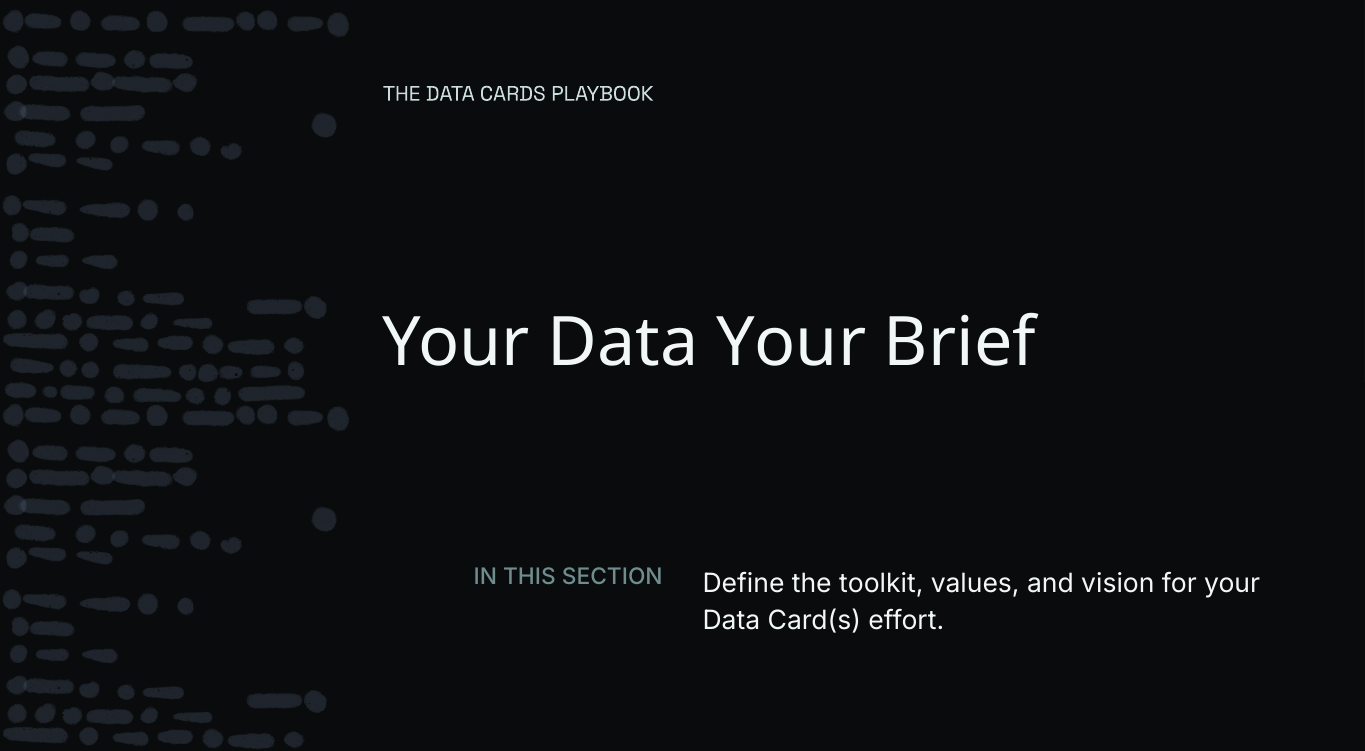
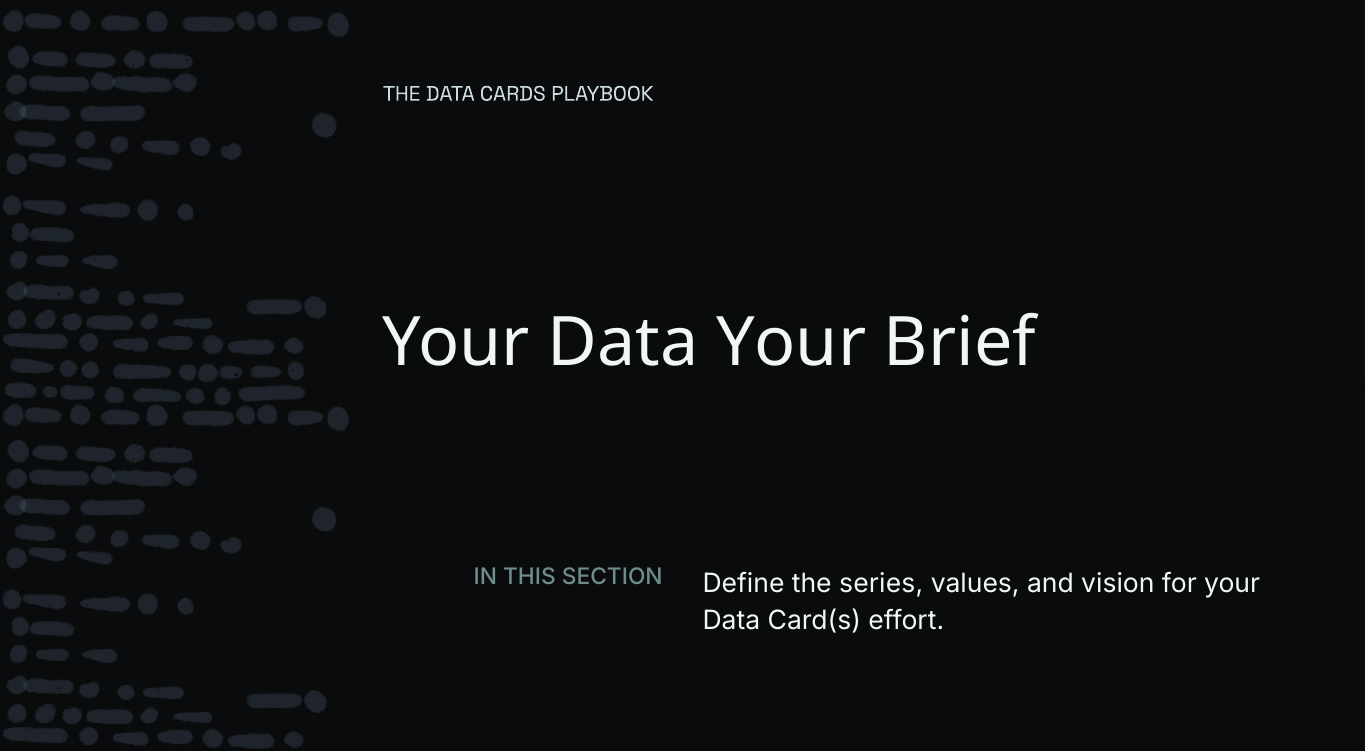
toolkit: toolkit -> series (881, 584)
